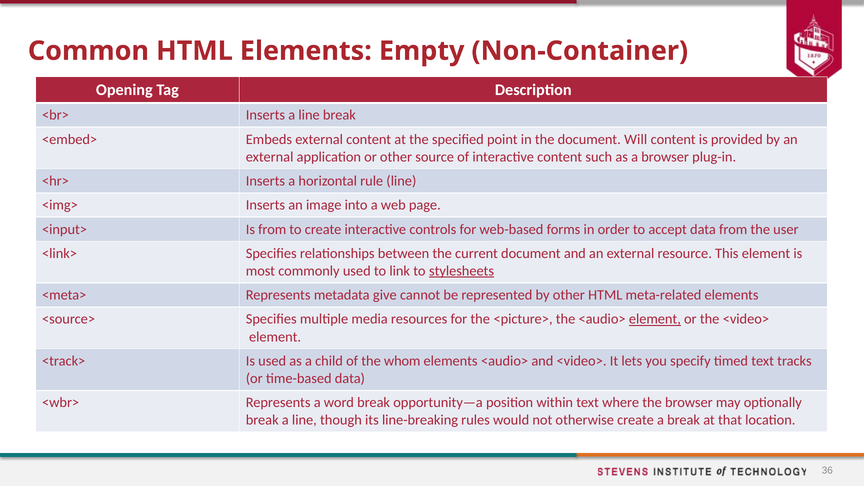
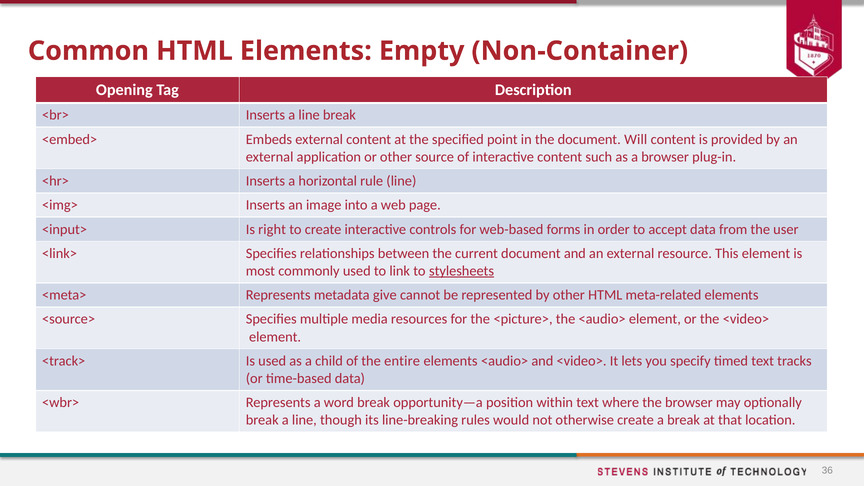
Is from: from -> right (272, 229)
element underline: present -> none (655, 319)
whom: whom -> entire (402, 361)
